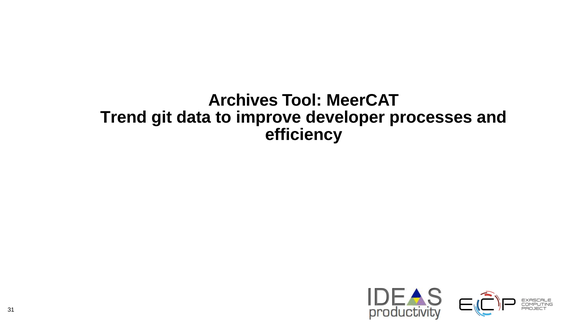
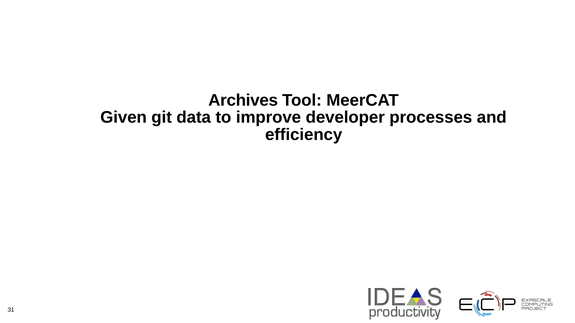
Trend: Trend -> Given (124, 118)
